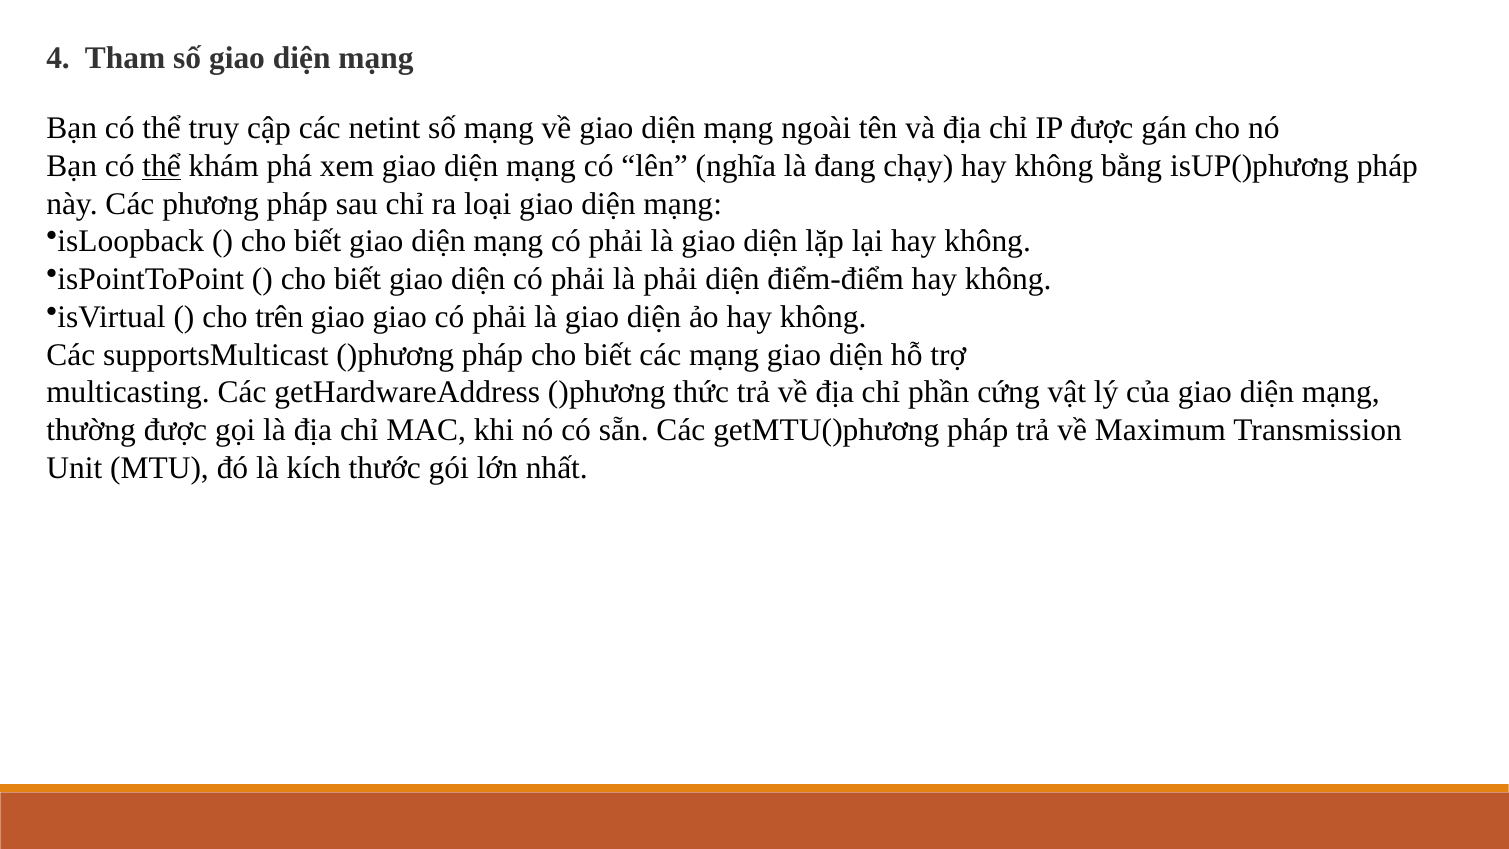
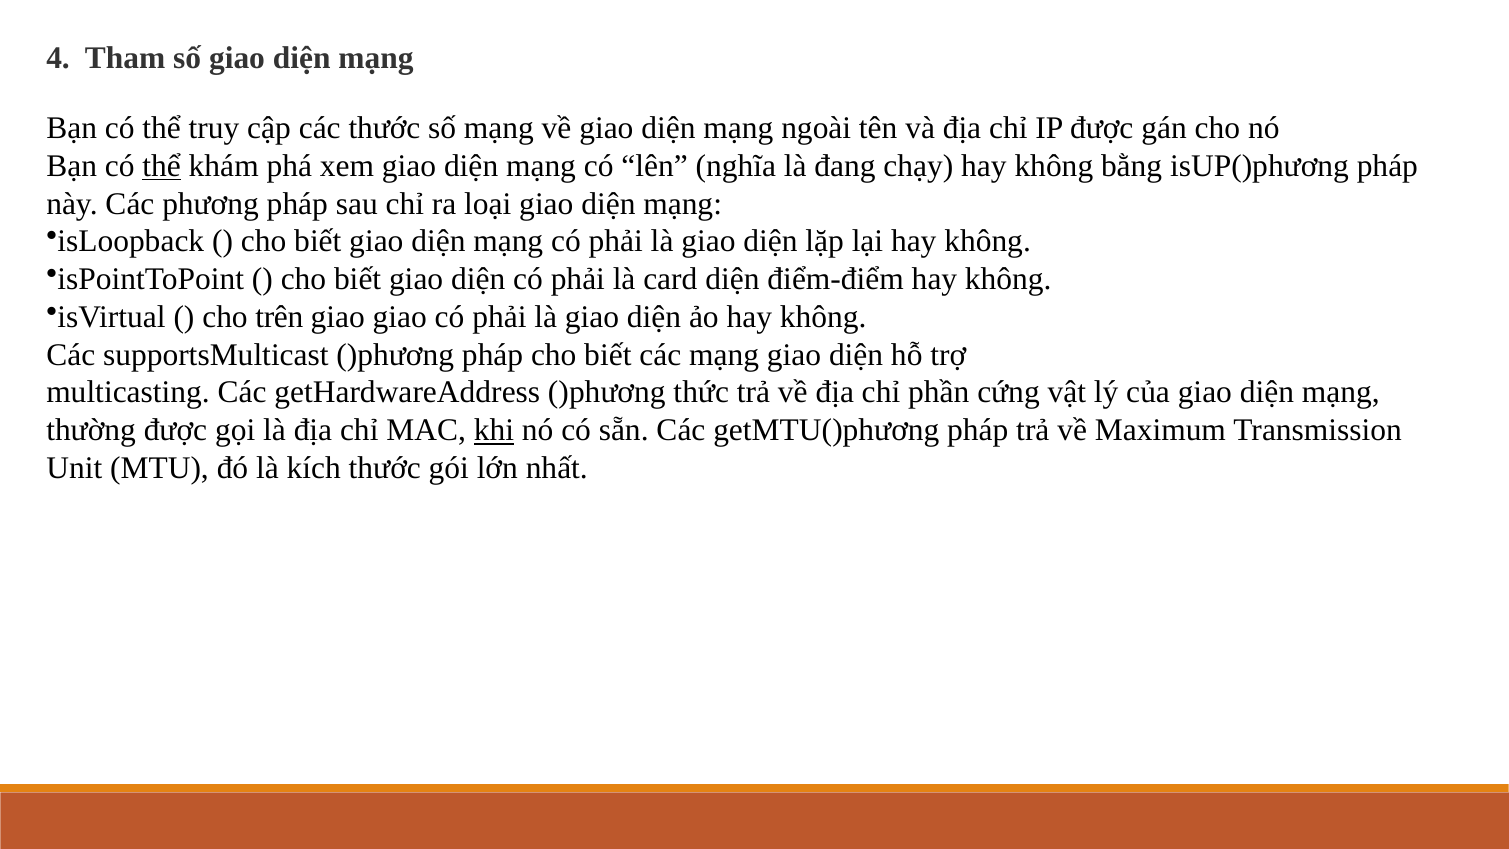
các netint: netint -> thước (384, 128)
là phải: phải -> card (670, 279)
khi underline: none -> present (494, 430)
